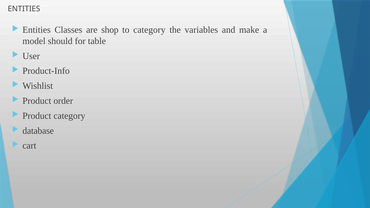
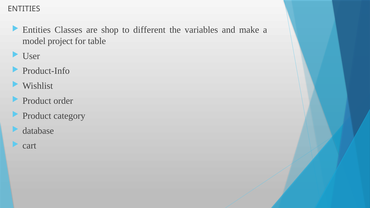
to category: category -> different (149, 30)
should: should -> project (60, 41)
